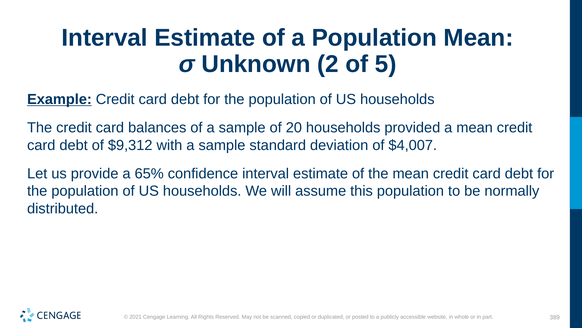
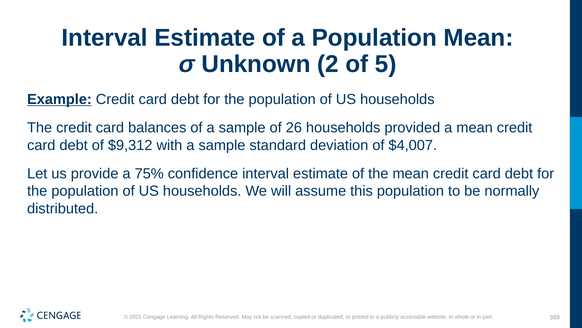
20: 20 -> 26 (294, 127)
65%: 65% -> 75% (149, 173)
